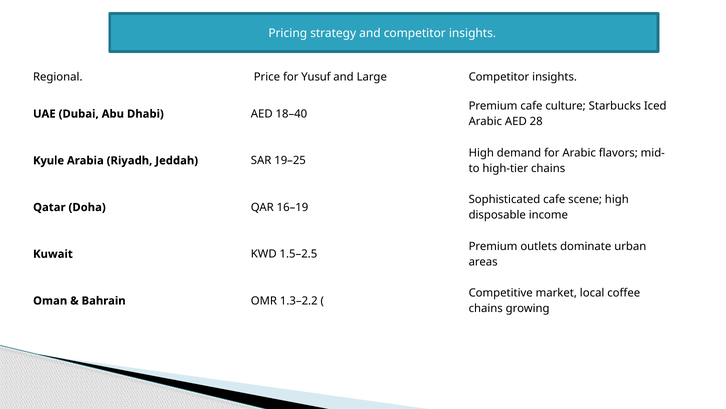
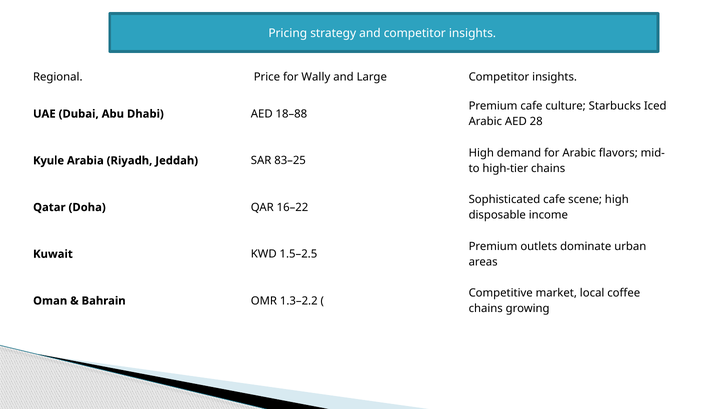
Yusuf: Yusuf -> Wally (316, 77)
18–40: 18–40 -> 18–88 (291, 114)
19–25: 19–25 -> 83–25 (290, 160)
16–19: 16–19 -> 16–22 (292, 207)
